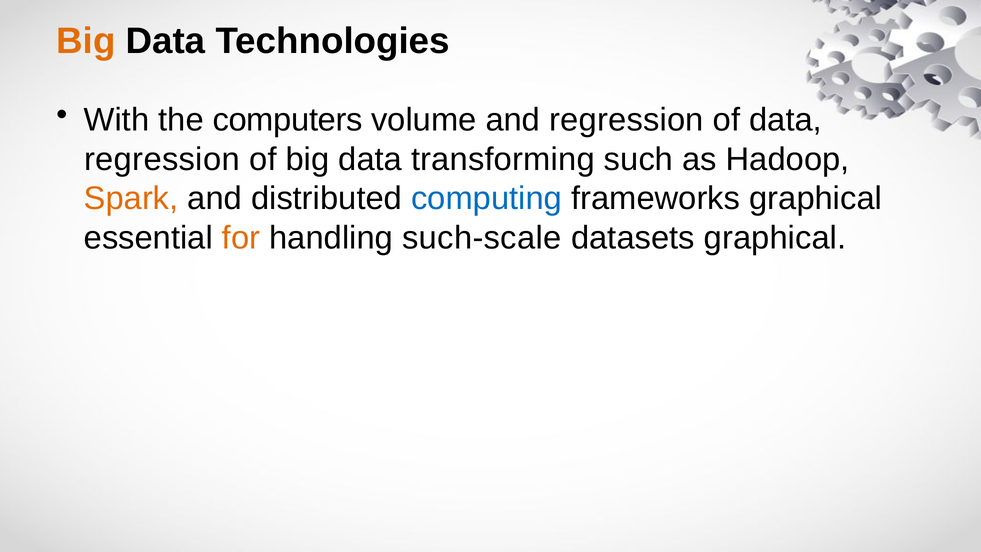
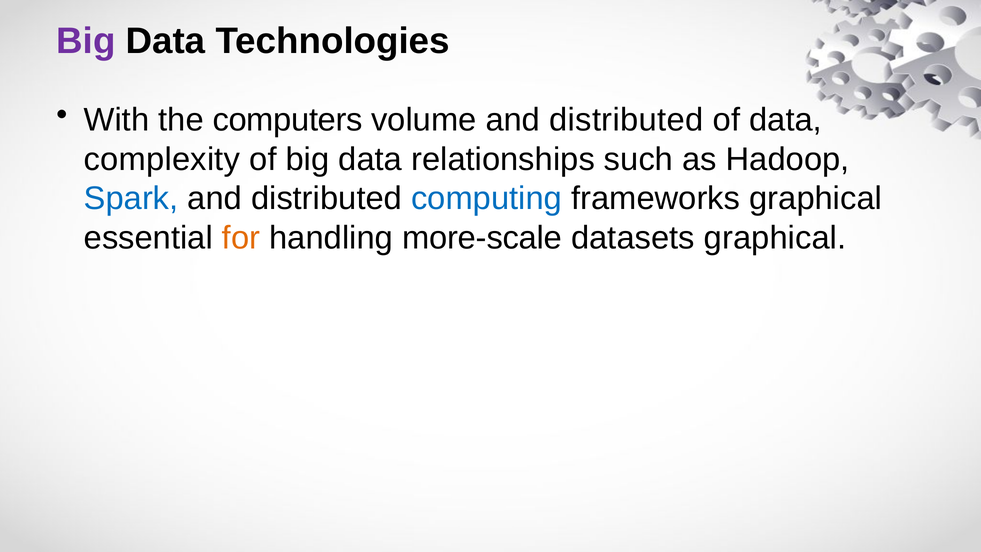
Big colour: orange -> purple (86, 41)
volume and regression: regression -> distributed (626, 120)
regression: regression -> complexity (162, 159)
transforming: transforming -> relationships (503, 159)
Spark colour: orange -> blue (131, 199)
such-scale: such-scale -> more-scale (482, 238)
